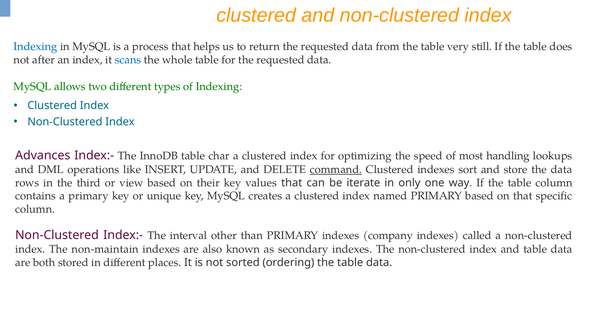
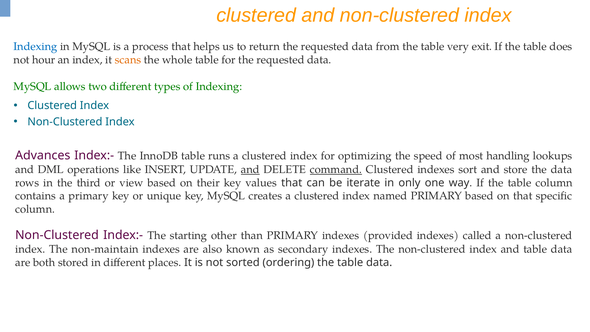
still: still -> exit (482, 47)
after: after -> hour (44, 60)
scans colour: blue -> orange (128, 60)
char: char -> runs (219, 156)
and underline: none -> present (250, 169)
interval: interval -> starting (189, 235)
company: company -> provided (388, 235)
